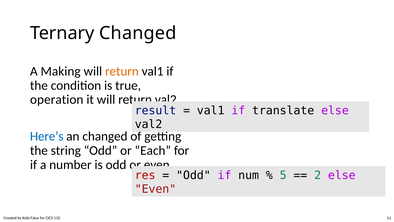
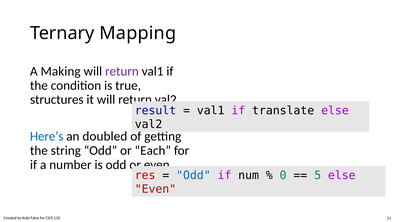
Ternary Changed: Changed -> Mapping (138, 33)
return colour: orange -> purple (122, 71)
operation: operation -> structures (57, 99)
an changed: changed -> doubled (105, 136)
Odd colour: black -> blue (193, 175)
5: 5 -> 0 (283, 175)
2: 2 -> 5 (318, 175)
